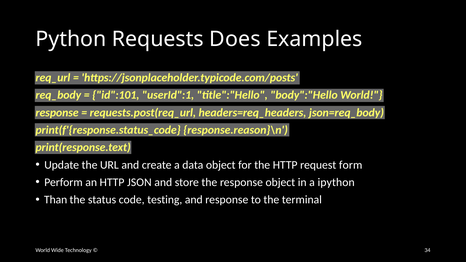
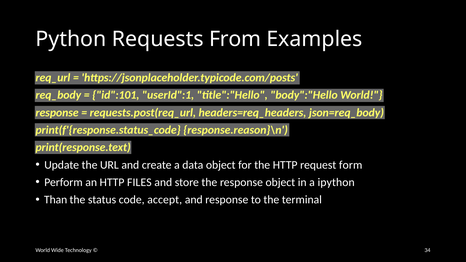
Does: Does -> From (235, 39)
JSON: JSON -> FILES (139, 182)
testing: testing -> accept (165, 200)
